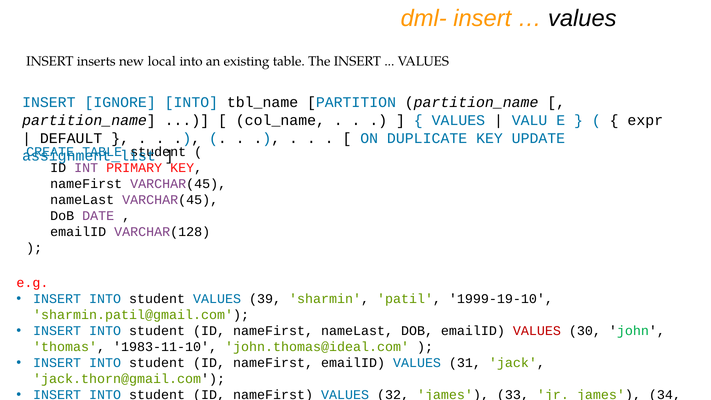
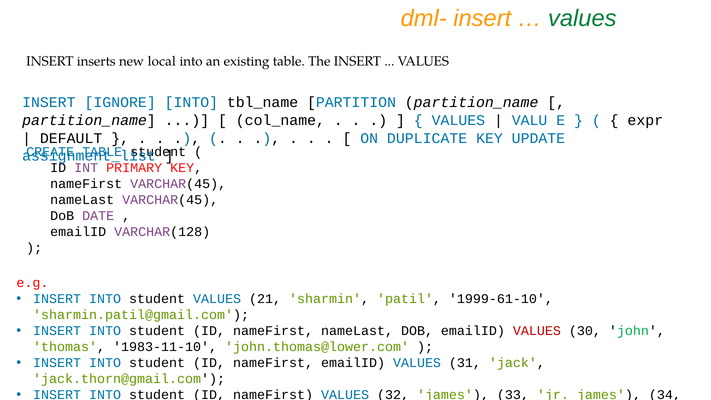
values colour: black -> green (582, 19)
39: 39 -> 21 (265, 299)
1999-19-10: 1999-19-10 -> 1999-61-10 (501, 299)
john.thomas@ideal.com: john.thomas@ideal.com -> john.thomas@lower.com (317, 347)
